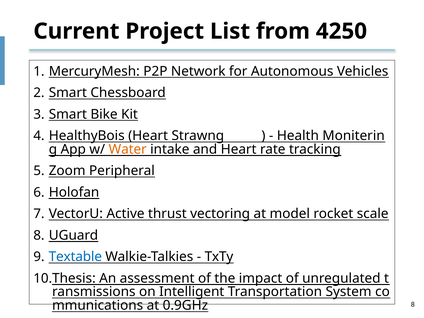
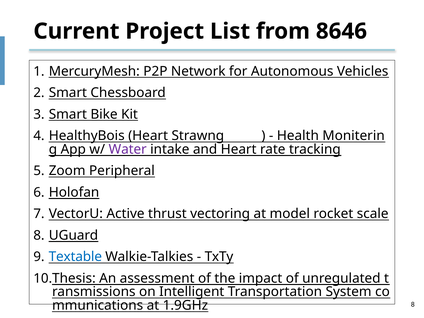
4250: 4250 -> 8646 (341, 31)
Water colour: orange -> purple (128, 149)
0.9GHz: 0.9GHz -> 1.9GHz (185, 305)
